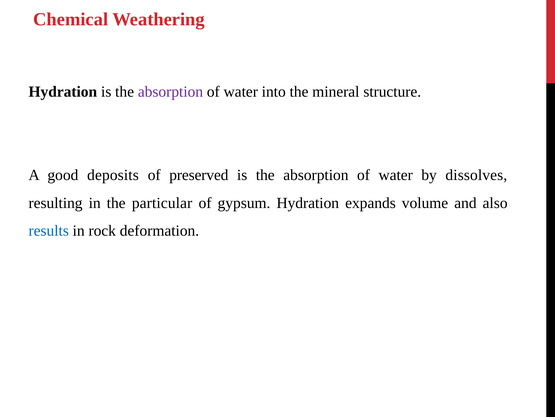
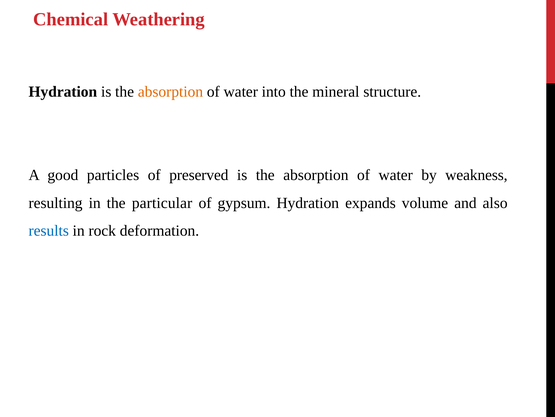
absorption colour: purple -> orange (170, 92)
deposits: deposits -> particles (113, 175)
dissolves: dissolves -> weakness (476, 175)
